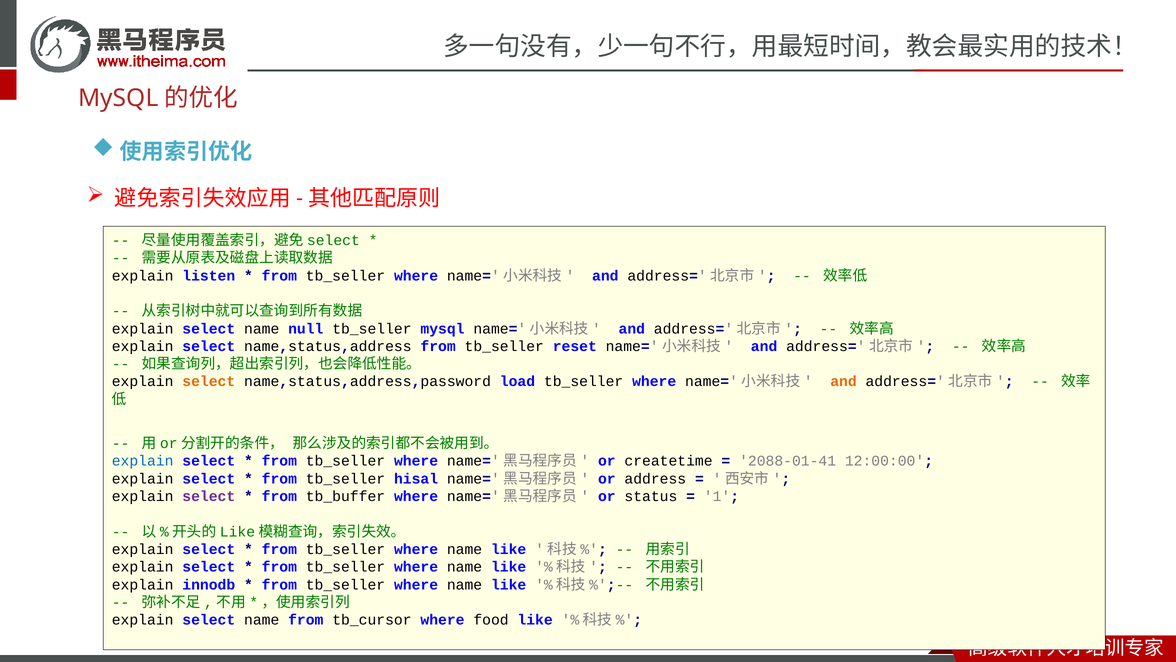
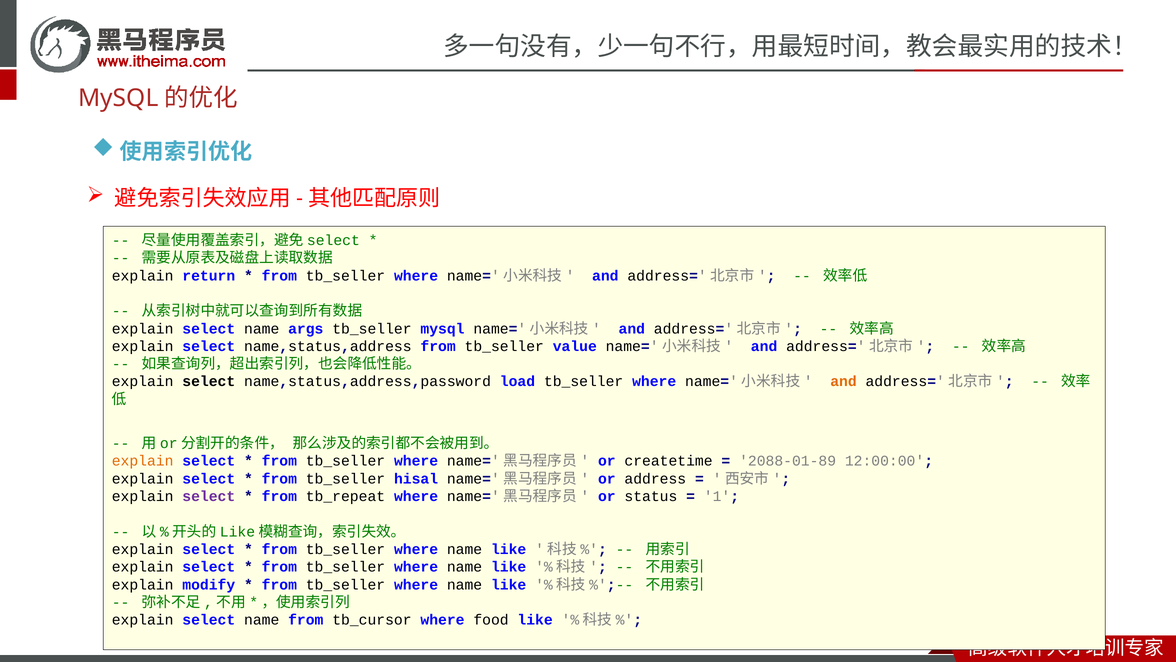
listen: listen -> return (209, 276)
null: null -> args (306, 328)
reset: reset -> value (575, 346)
select colour: orange -> black (209, 381)
explain colour: blue -> orange (143, 461)
2088-01-41: 2088-01-41 -> 2088-01-89 (788, 461)
tb_buffer: tb_buffer -> tb_repeat (345, 496)
innodb: innodb -> modify (209, 584)
